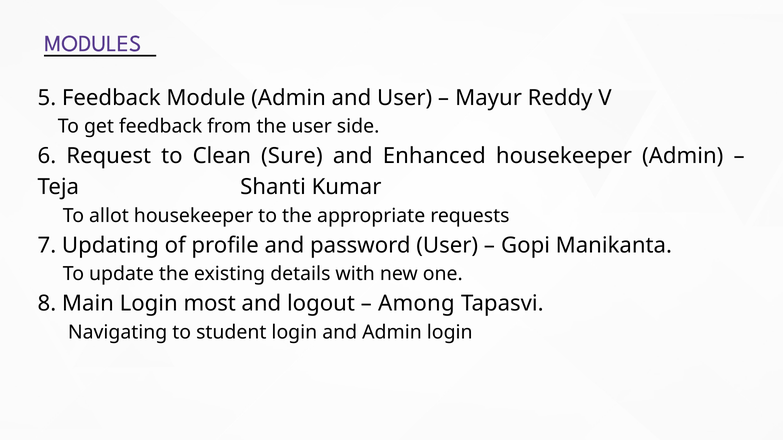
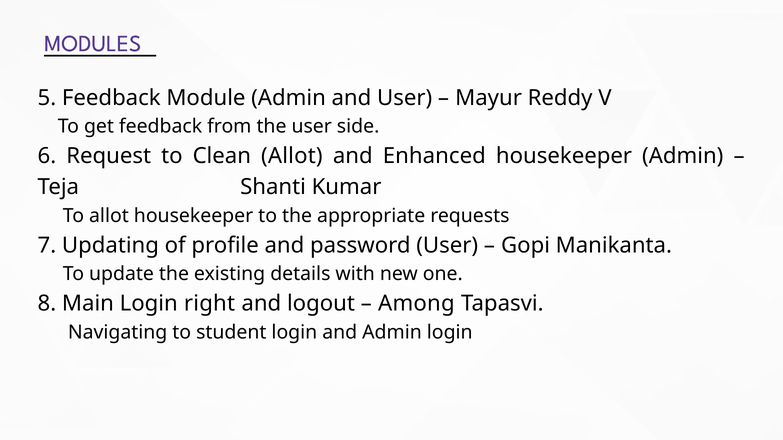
Clean Sure: Sure -> Allot (292, 156)
most: most -> right (209, 304)
